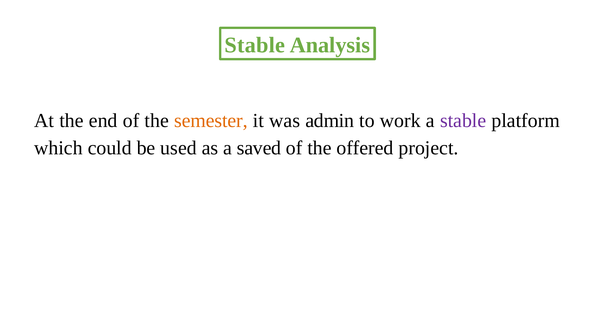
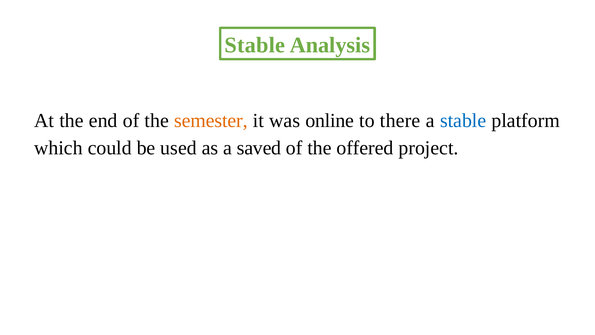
admin: admin -> online (330, 121)
work: work -> there (400, 121)
stable colour: purple -> blue (463, 121)
